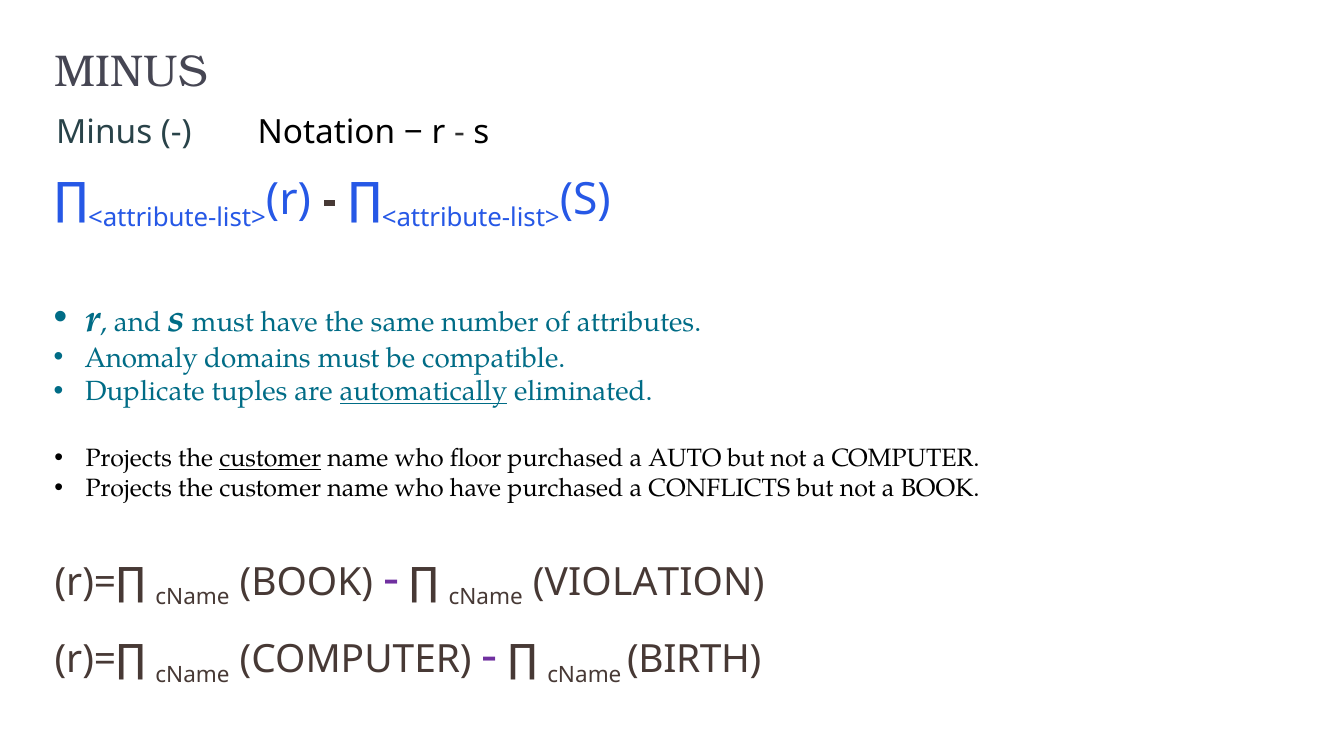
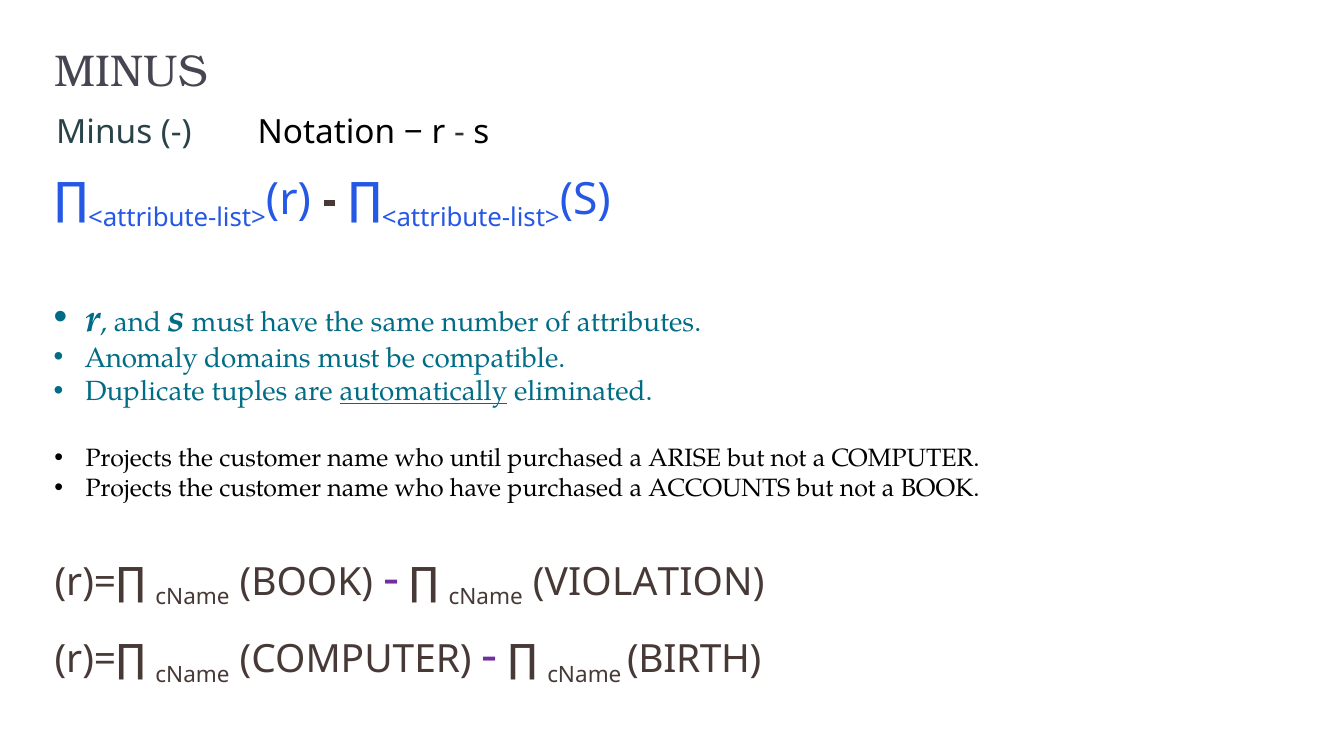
customer underline: present -> none (270, 459)
floor: floor -> until (476, 459)
AUTO: AUTO -> ARISE (685, 459)
CONFLICTS: CONFLICTS -> ACCOUNTS (719, 489)
